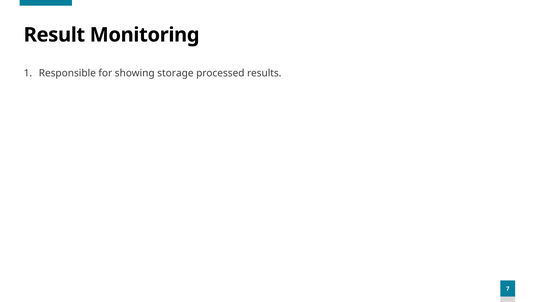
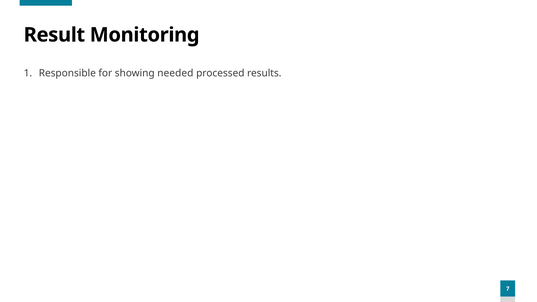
storage: storage -> needed (175, 73)
